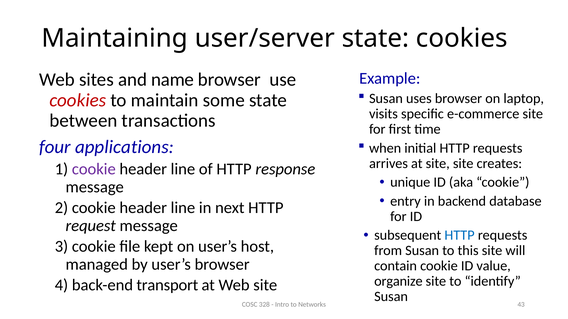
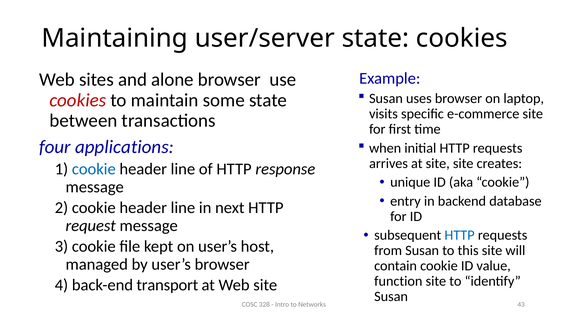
name: name -> alone (172, 80)
cookie colour: purple -> blue (94, 169)
organize: organize -> function (398, 282)
